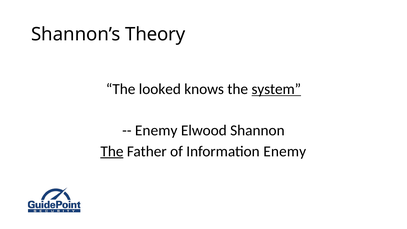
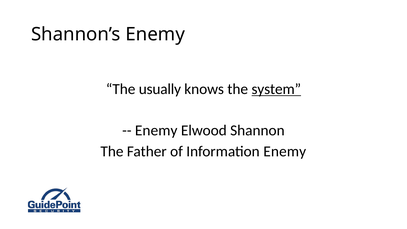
Shannon’s Theory: Theory -> Enemy (155, 34)
looked: looked -> usually (160, 89)
The underline: present -> none (112, 151)
